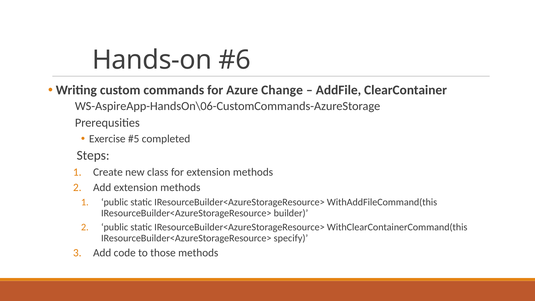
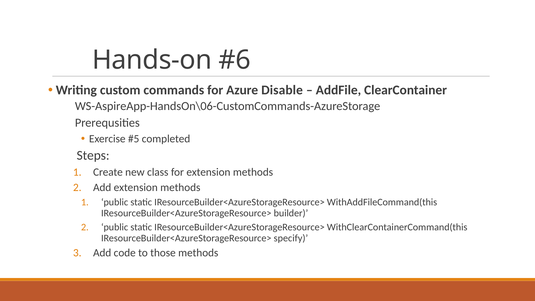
Change: Change -> Disable (282, 90)
